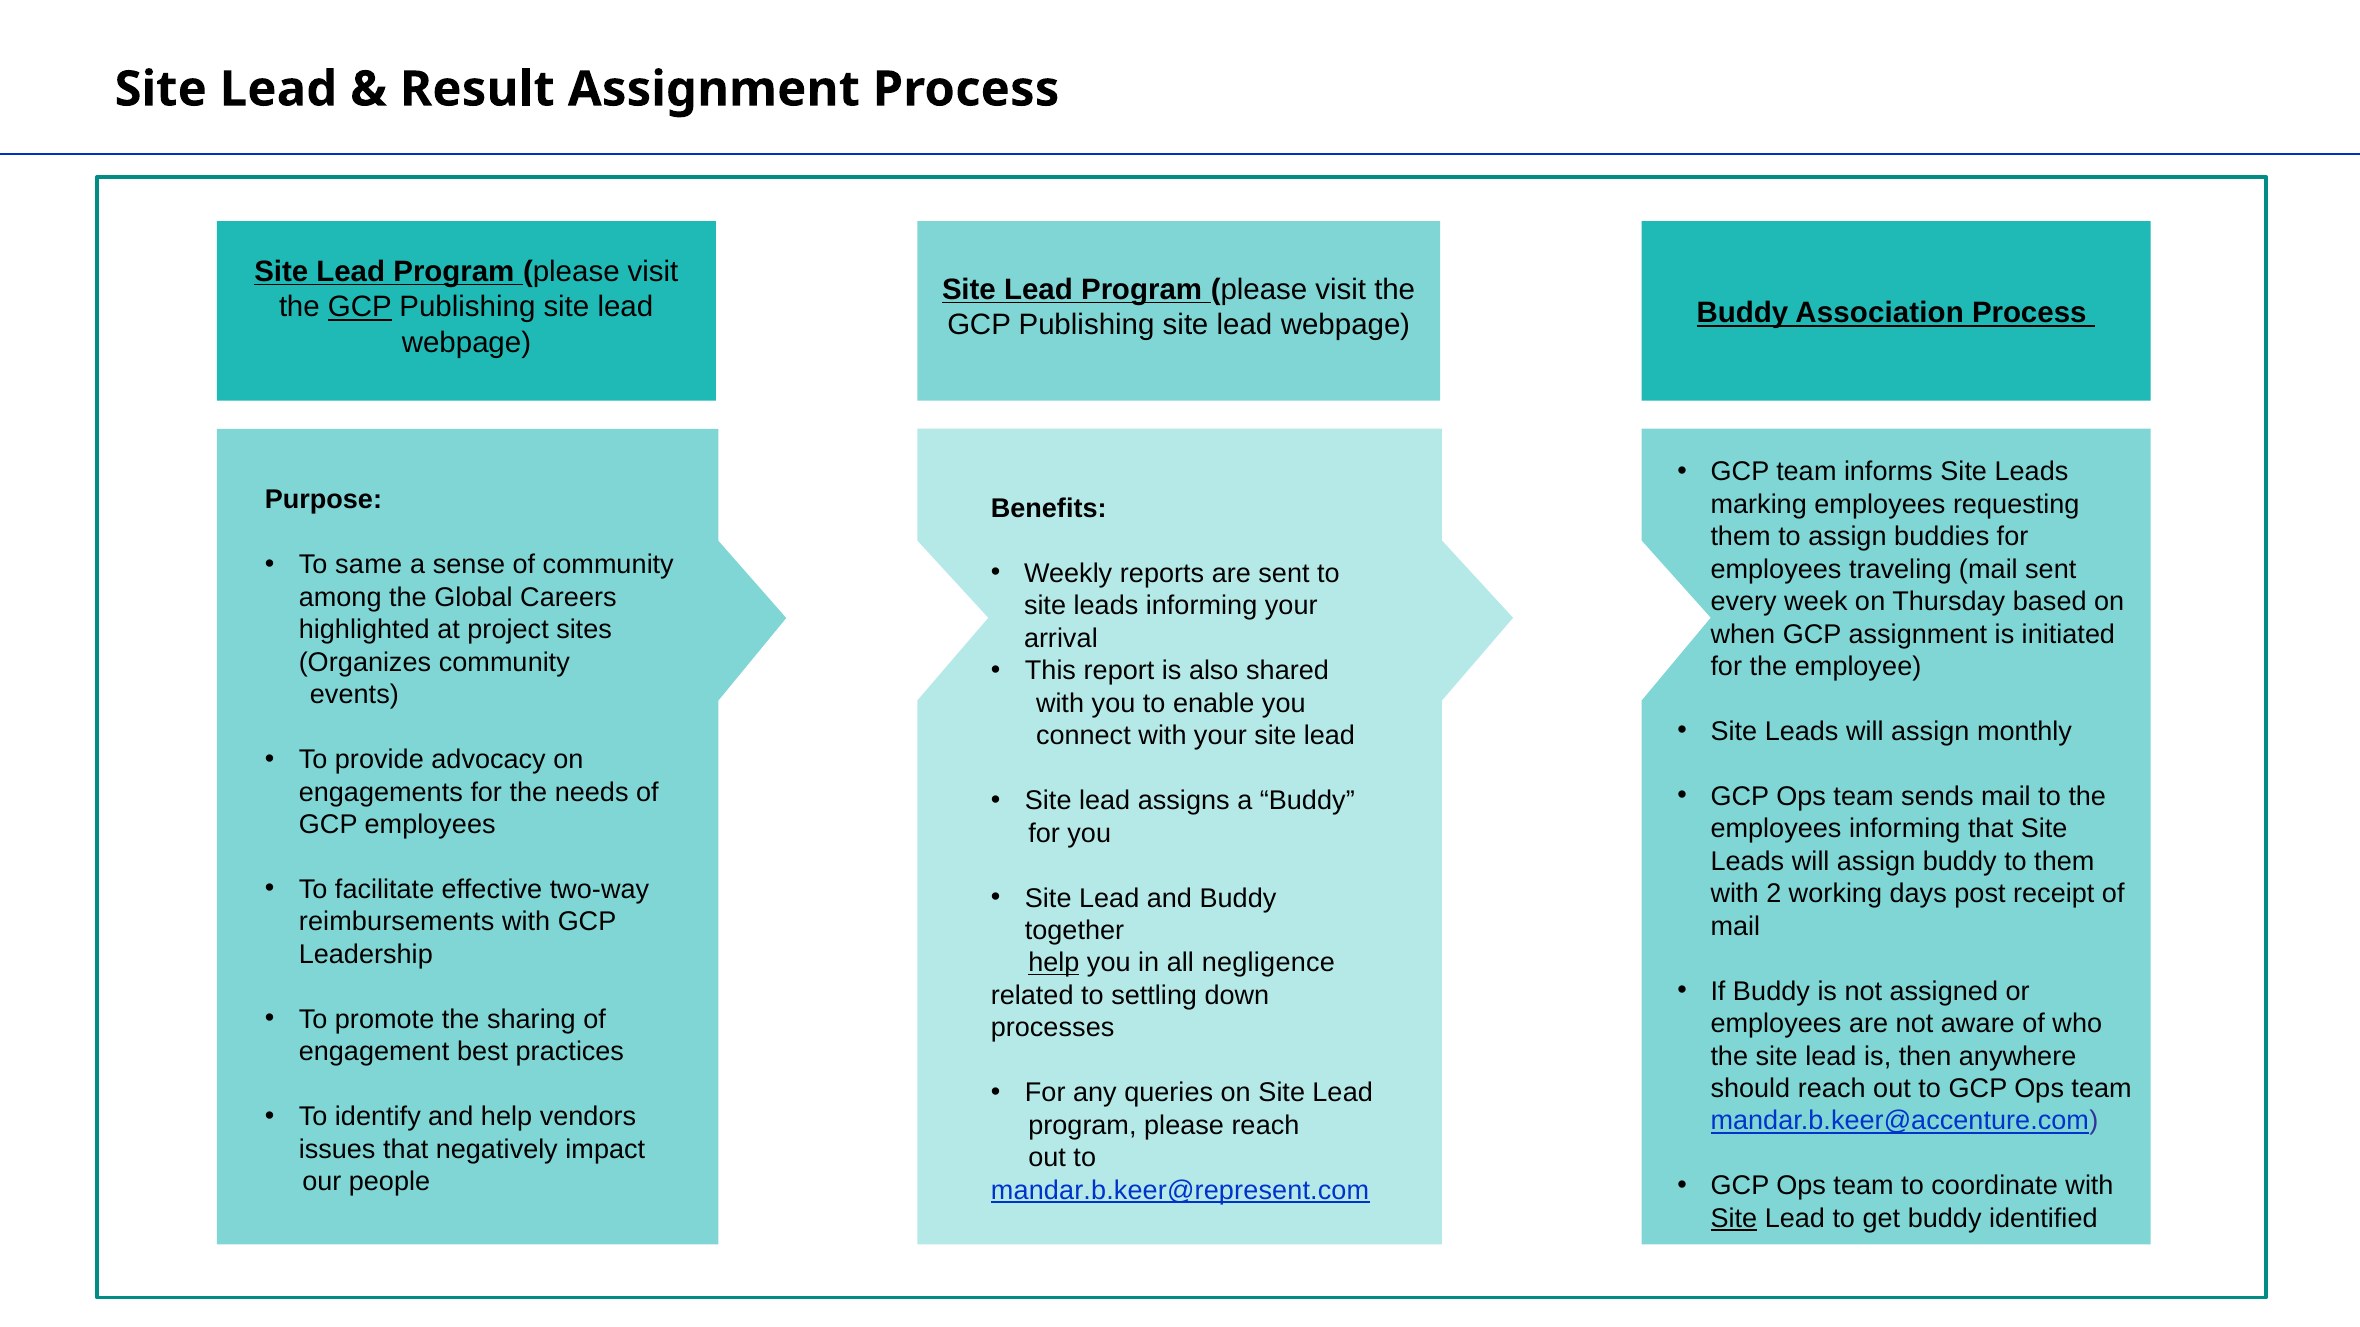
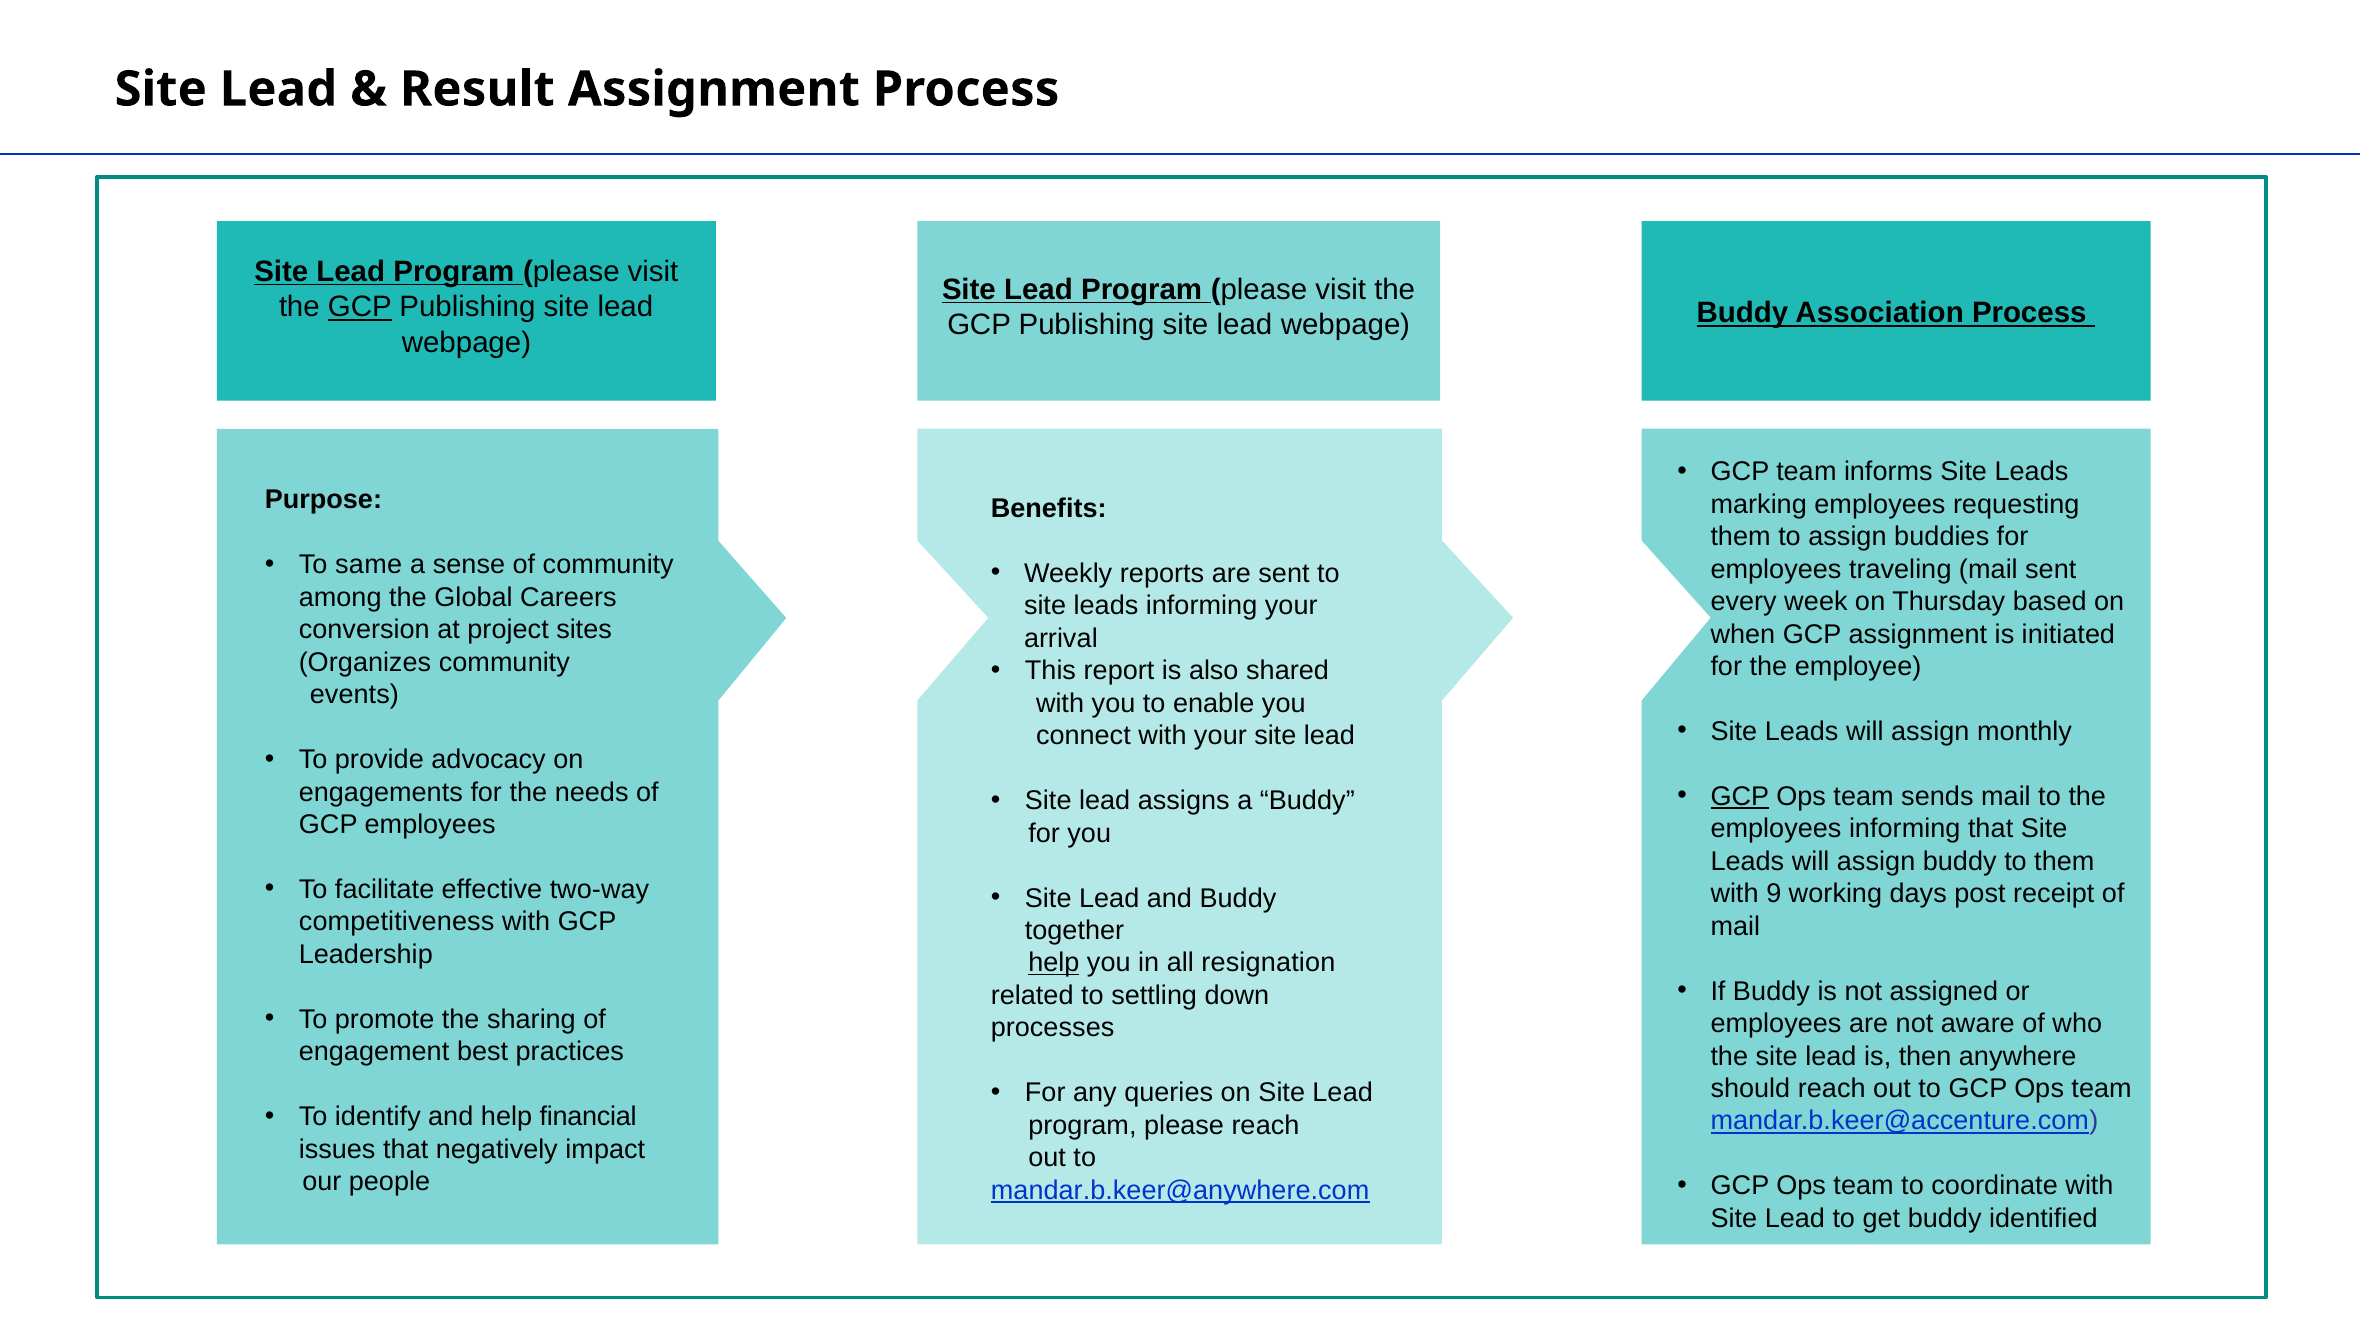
highlighted: highlighted -> conversion (364, 630)
GCP underline: none -> present (1740, 797)
2: 2 -> 9 (1774, 894)
reimbursements: reimbursements -> competitiveness (397, 922)
negligence: negligence -> resignation (1268, 963)
vendors: vendors -> financial (588, 1117)
mandar.b.keer@represent.com: mandar.b.keer@represent.com -> mandar.b.keer@anywhere.com (1180, 1191)
Site underline: present -> none (1734, 1219)
